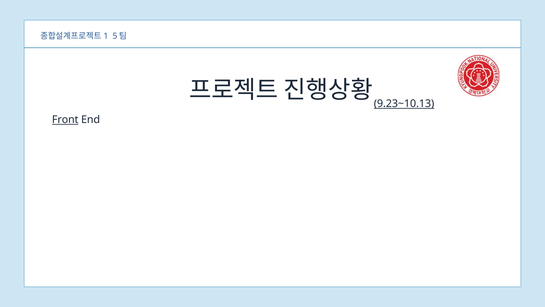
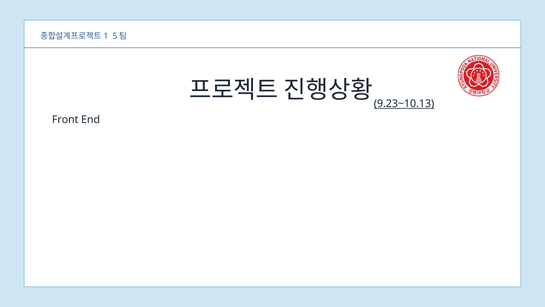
Front underline: present -> none (65, 120)
